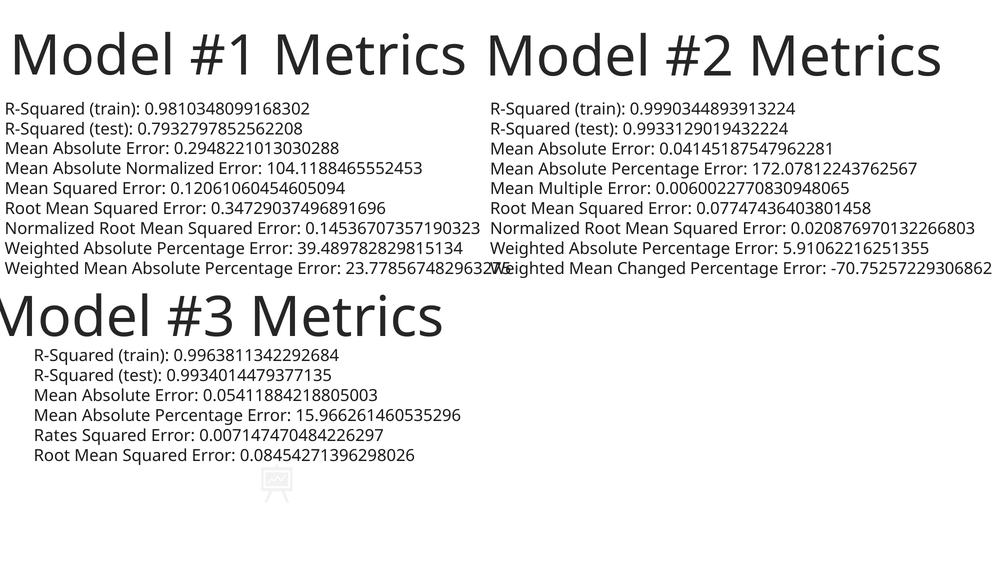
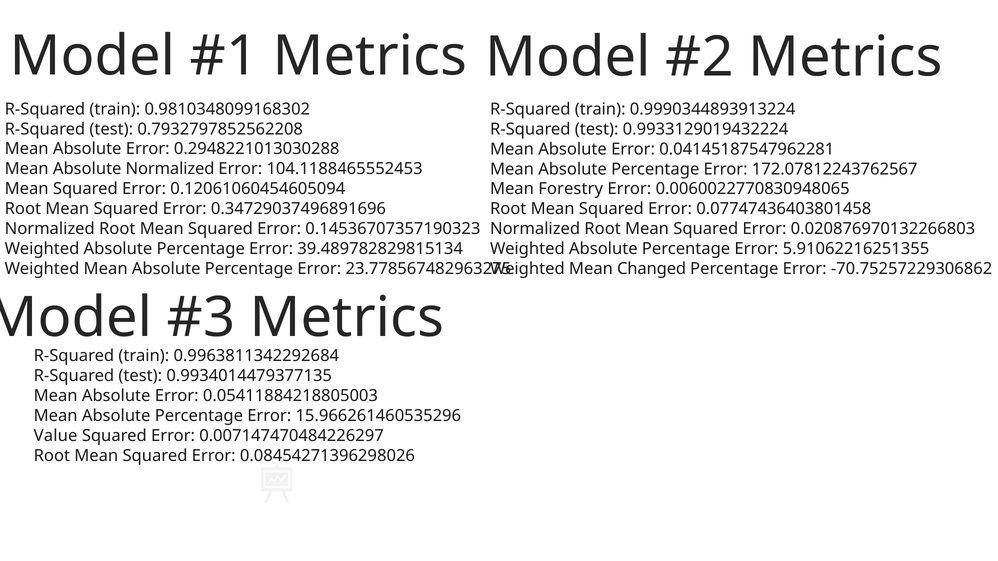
Multiple: Multiple -> Forestry (571, 189)
Rates: Rates -> Value (56, 436)
